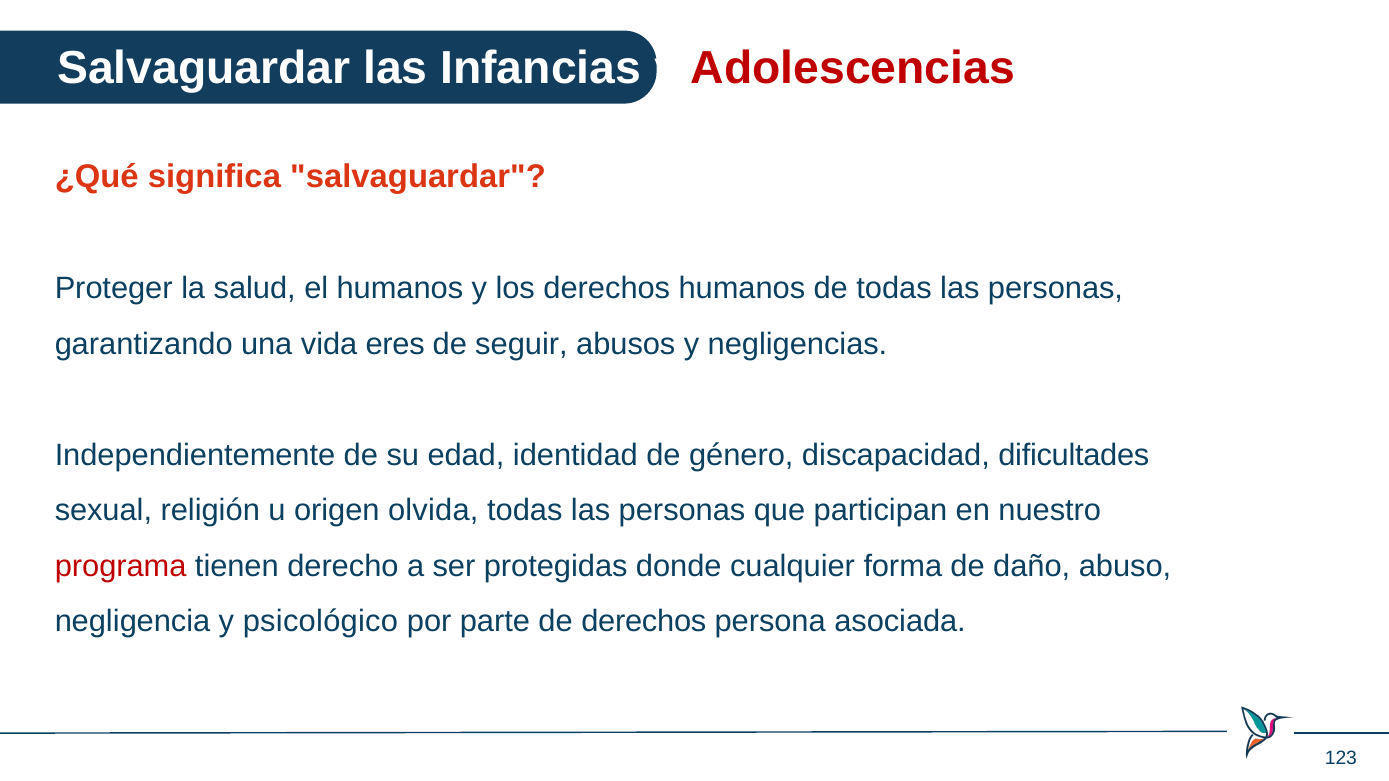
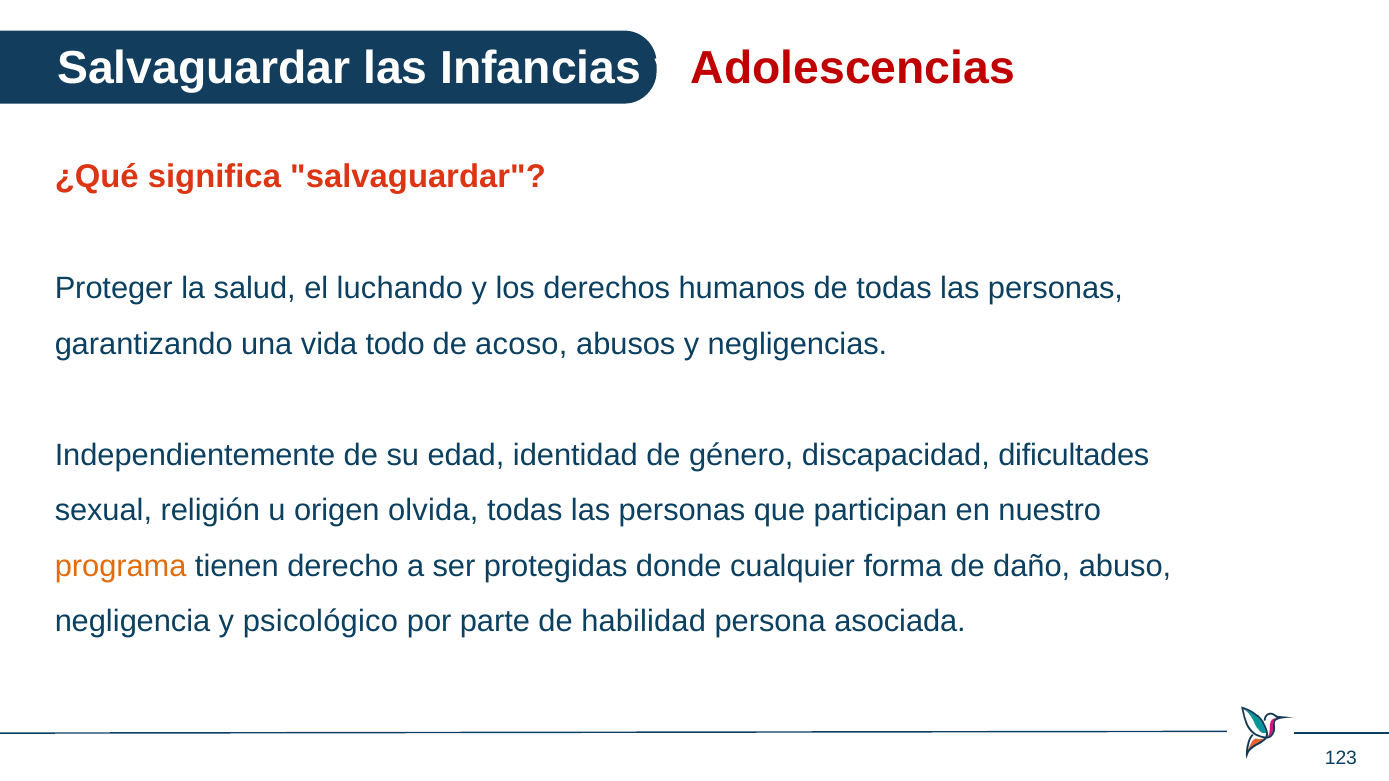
el humanos: humanos -> luchando (400, 289)
eres: eres -> todo (395, 344)
seguir: seguir -> acoso (521, 344)
programa colour: red -> orange (121, 566)
de derechos: derechos -> habilidad (644, 622)
